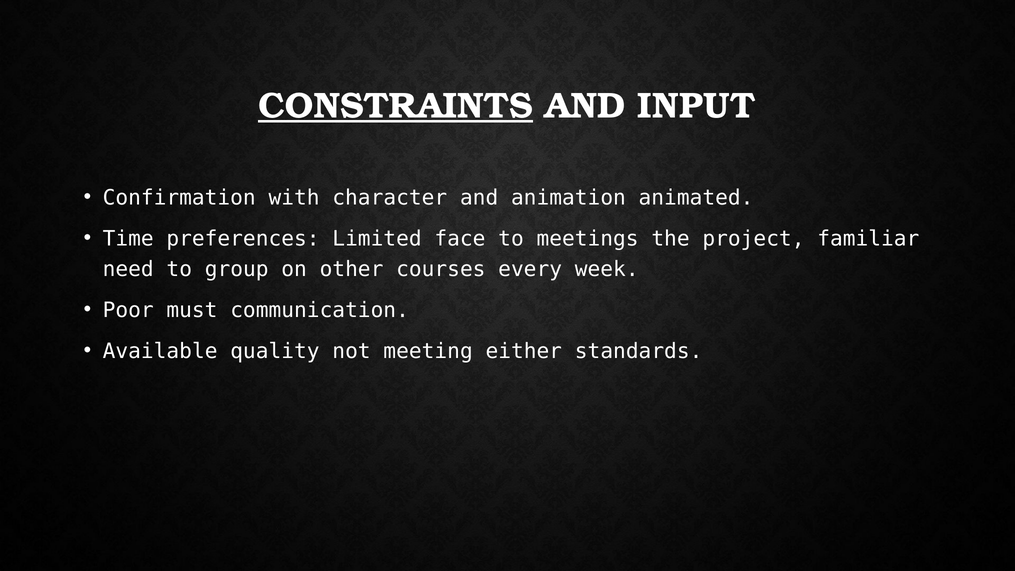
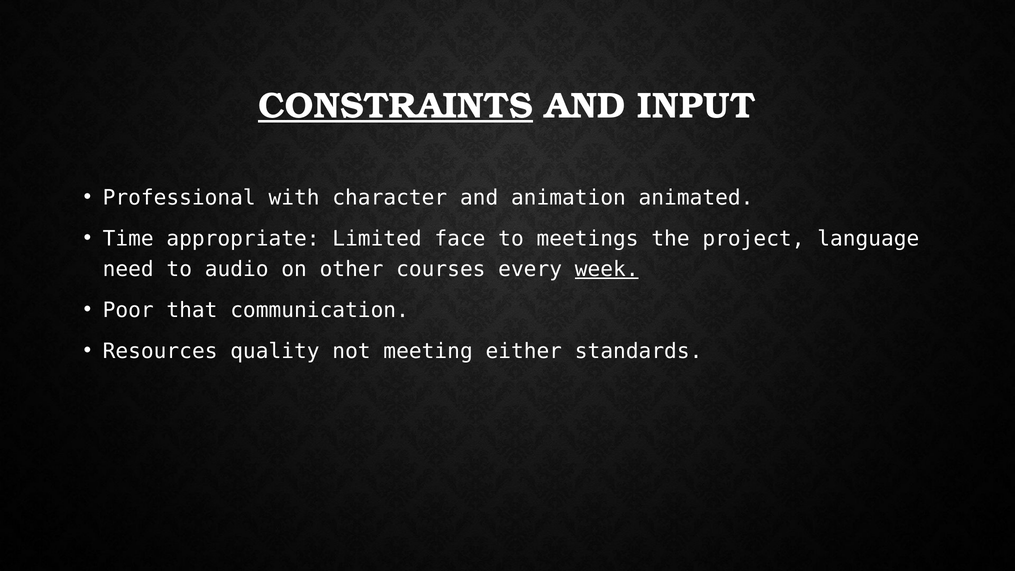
Confirmation: Confirmation -> Professional (179, 198)
preferences: preferences -> appropriate (243, 239)
familiar: familiar -> language (868, 239)
group: group -> audio (237, 269)
week underline: none -> present (607, 269)
must: must -> that (192, 310)
Available: Available -> Resources (160, 351)
